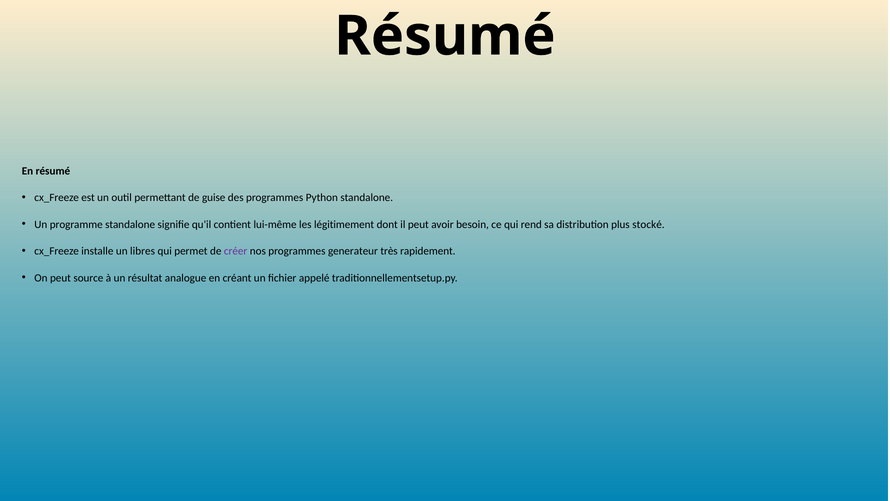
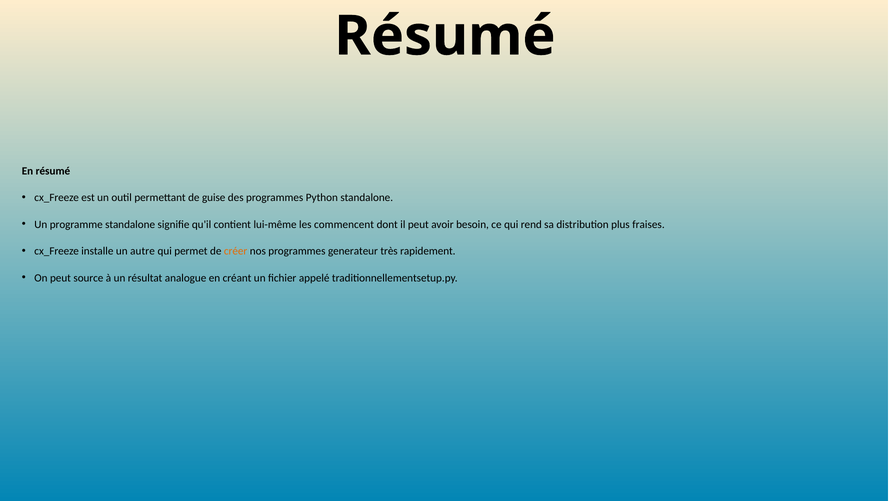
légitimement: légitimement -> commencent (344, 224)
stocké: stocké -> fraises (648, 224)
libres: libres -> autre (142, 251)
créer colour: purple -> orange (236, 251)
